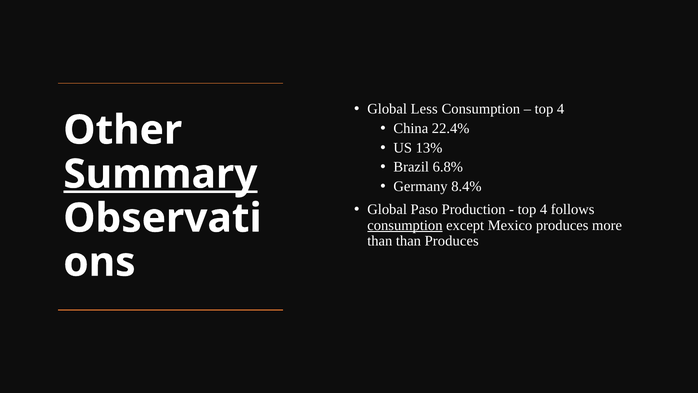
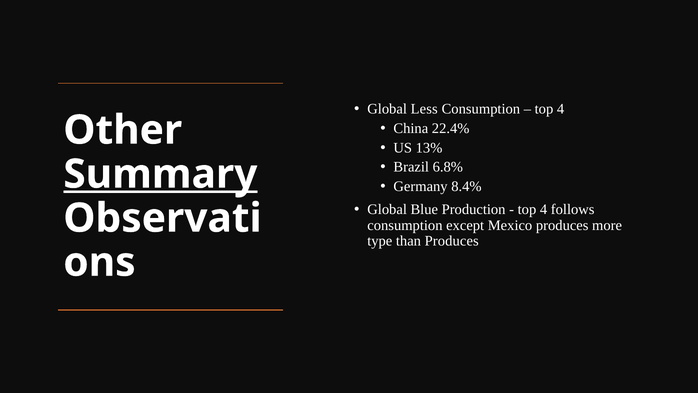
Paso: Paso -> Blue (424, 209)
consumption underline: present -> none (405, 225)
than: than -> type (380, 241)
